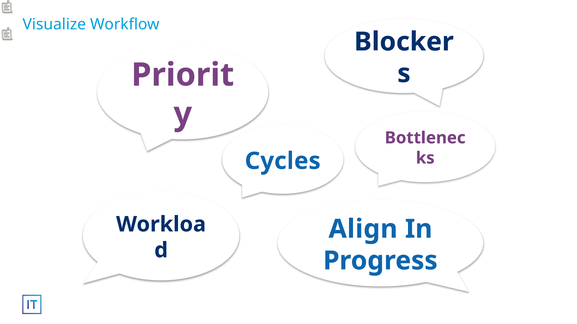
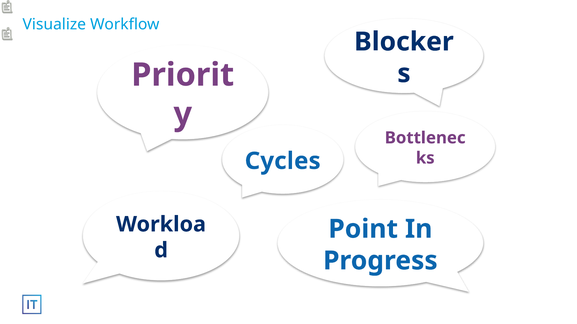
Align: Align -> Point (363, 229)
